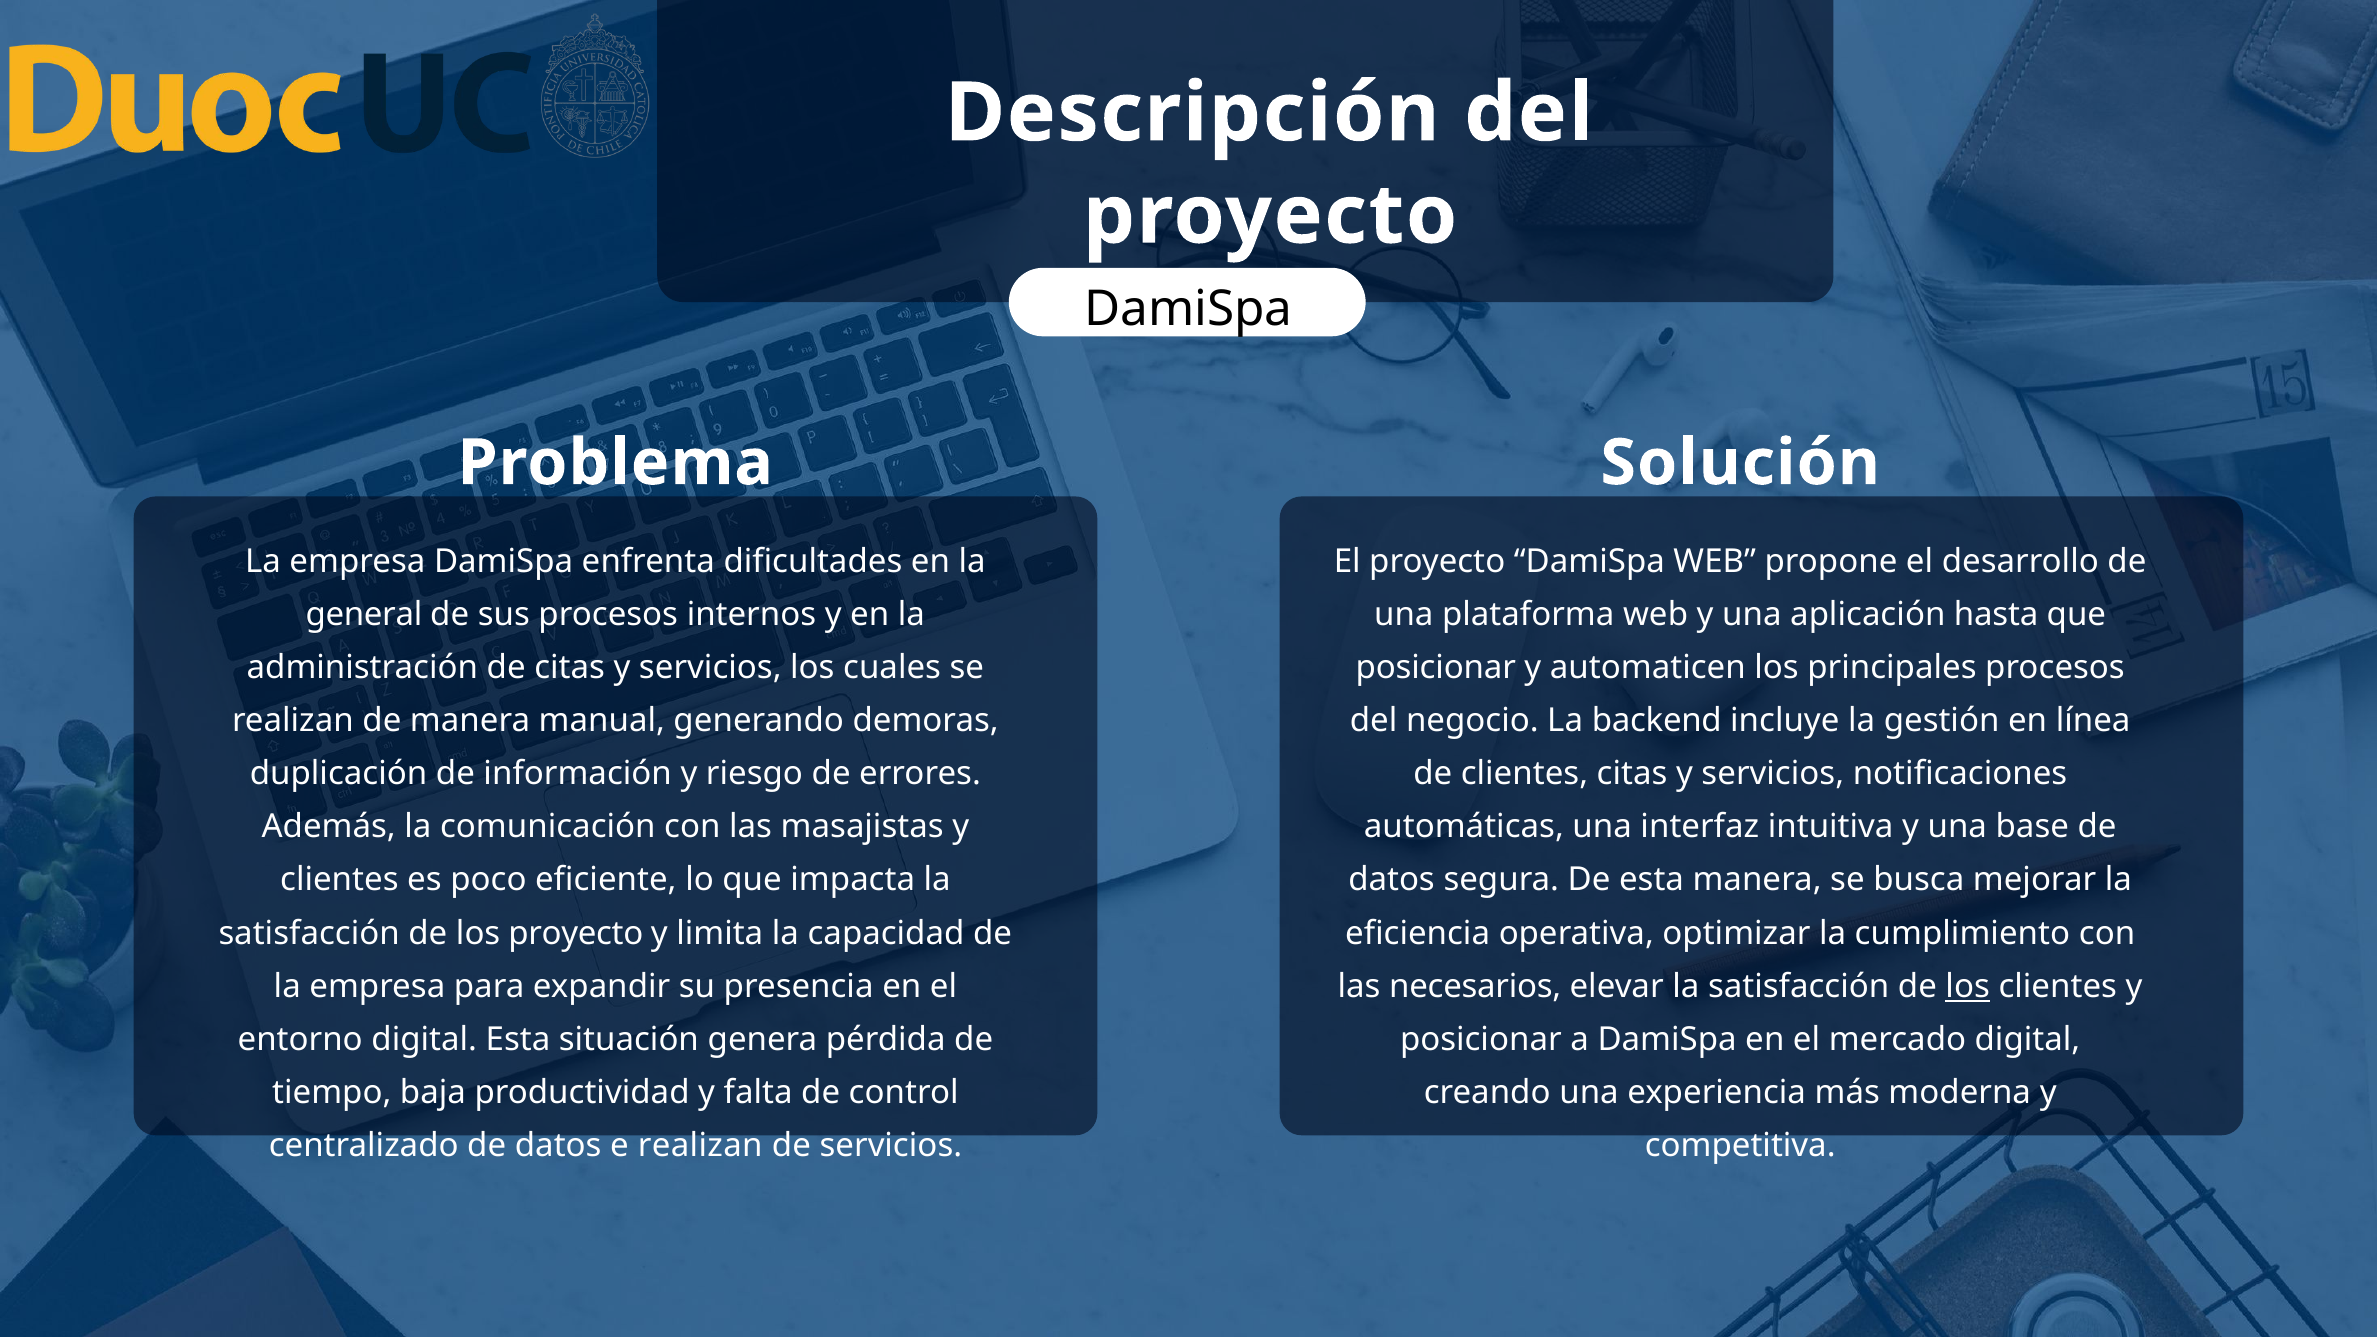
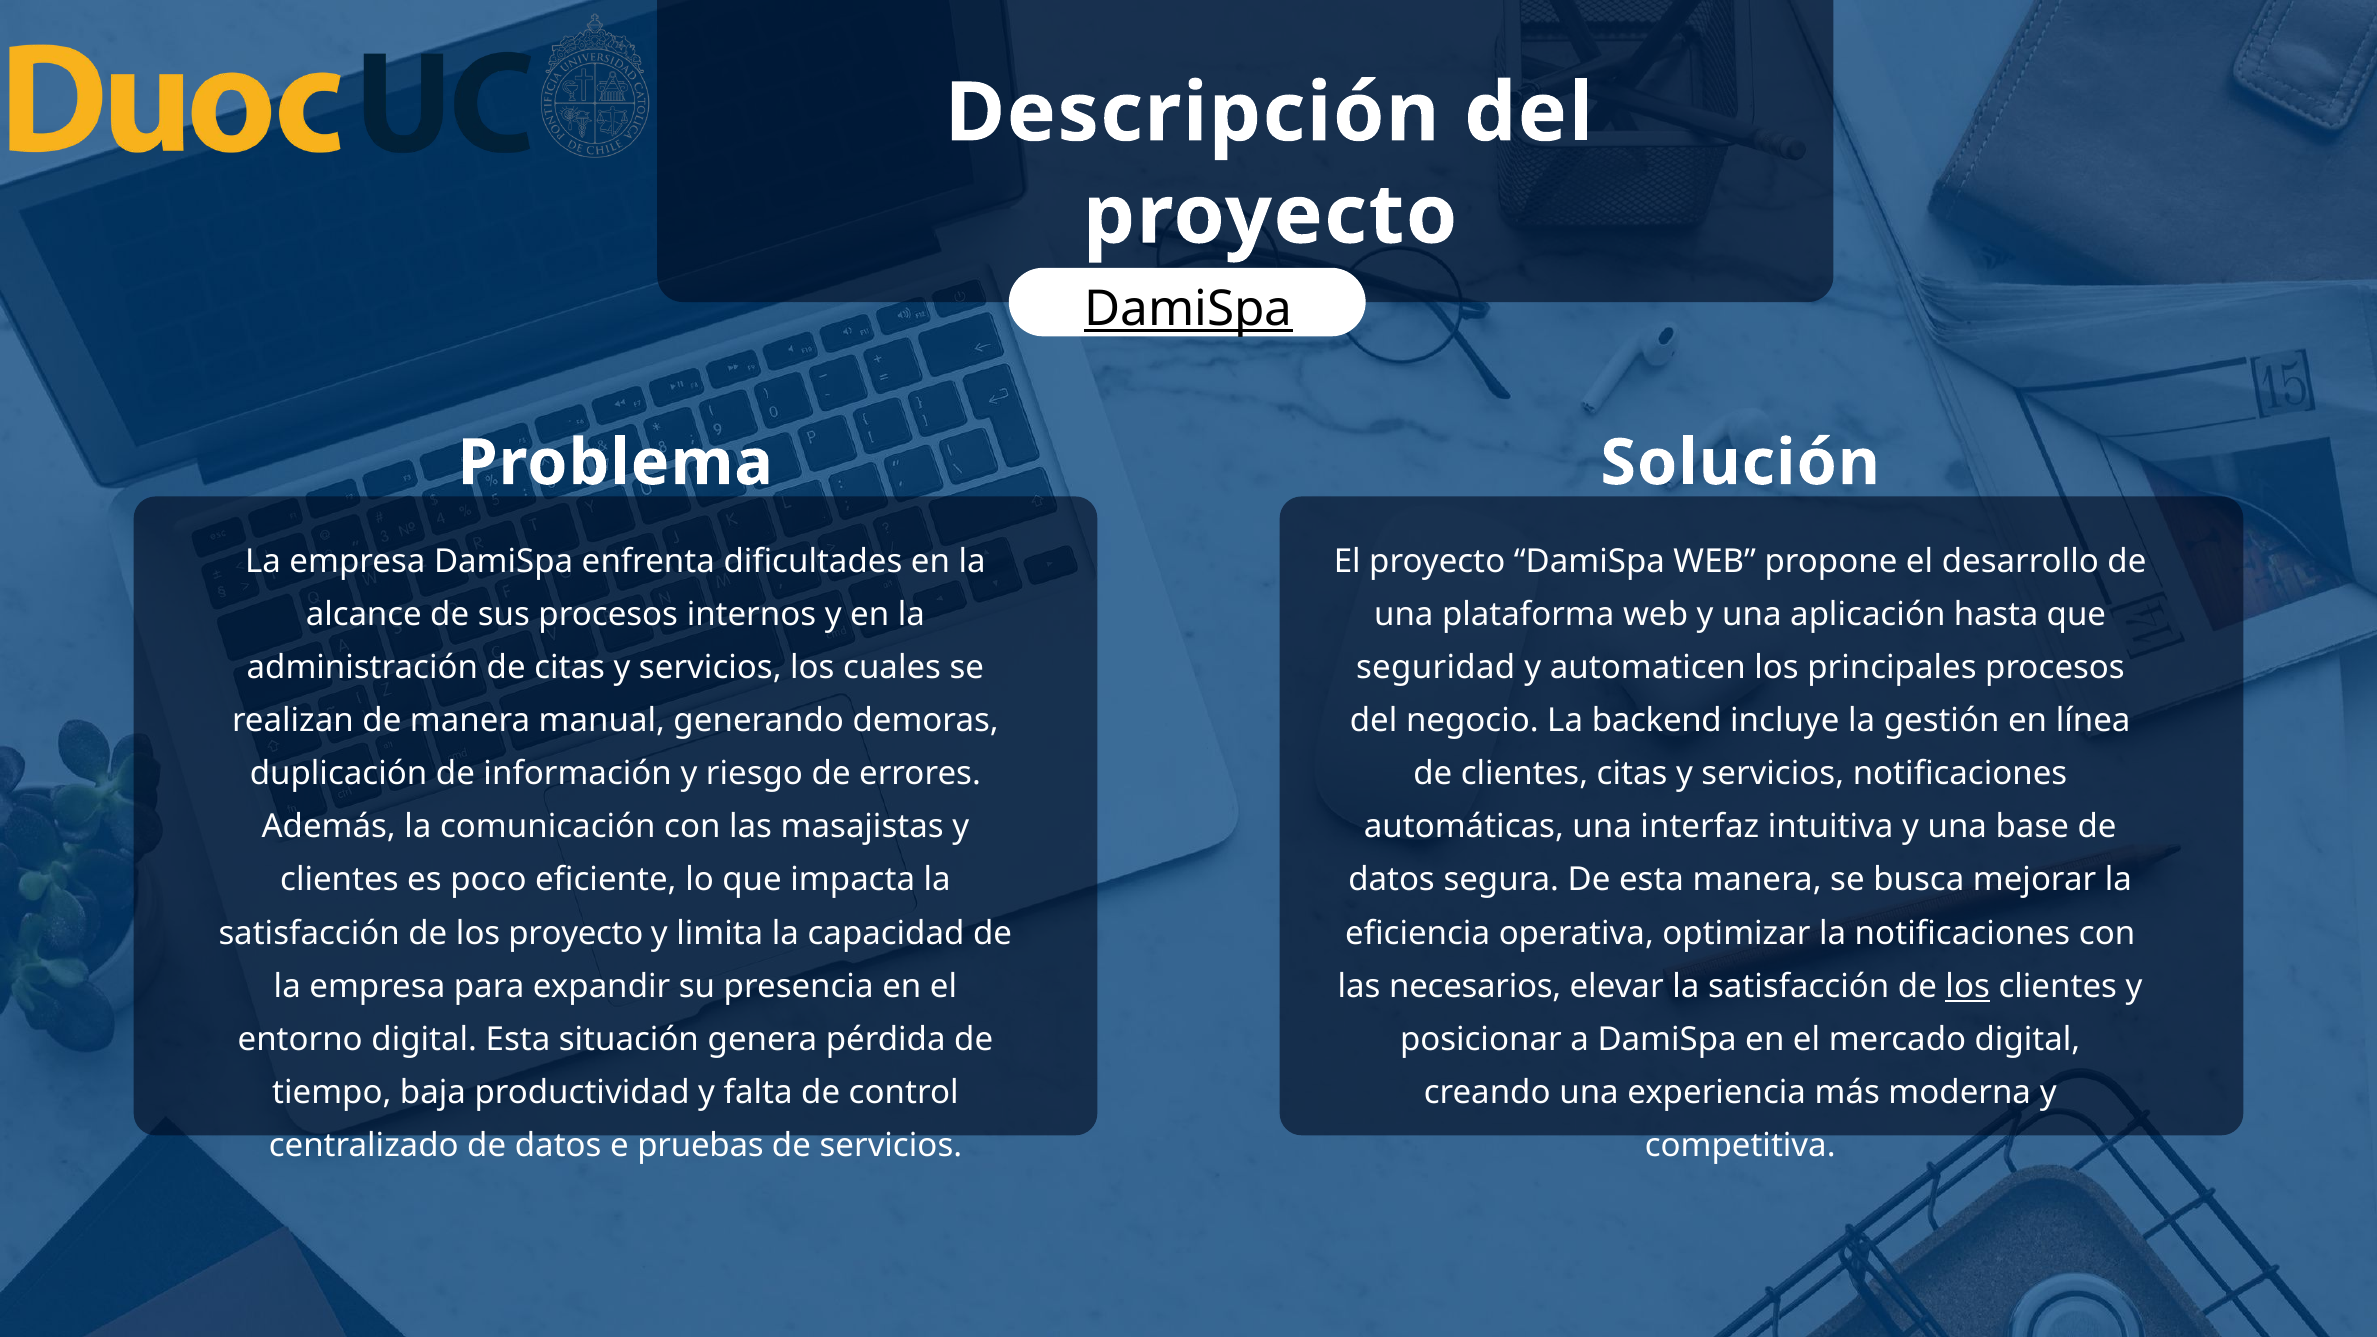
DamiSpa underline: none -> present (1188, 309)
general: general -> alcance (364, 614)
posicionar: posicionar -> seguridad (1436, 667)
la cumplimiento: cumplimiento -> notificaciones (1962, 933)
e realizan: realizan -> pruebas (701, 1146)
